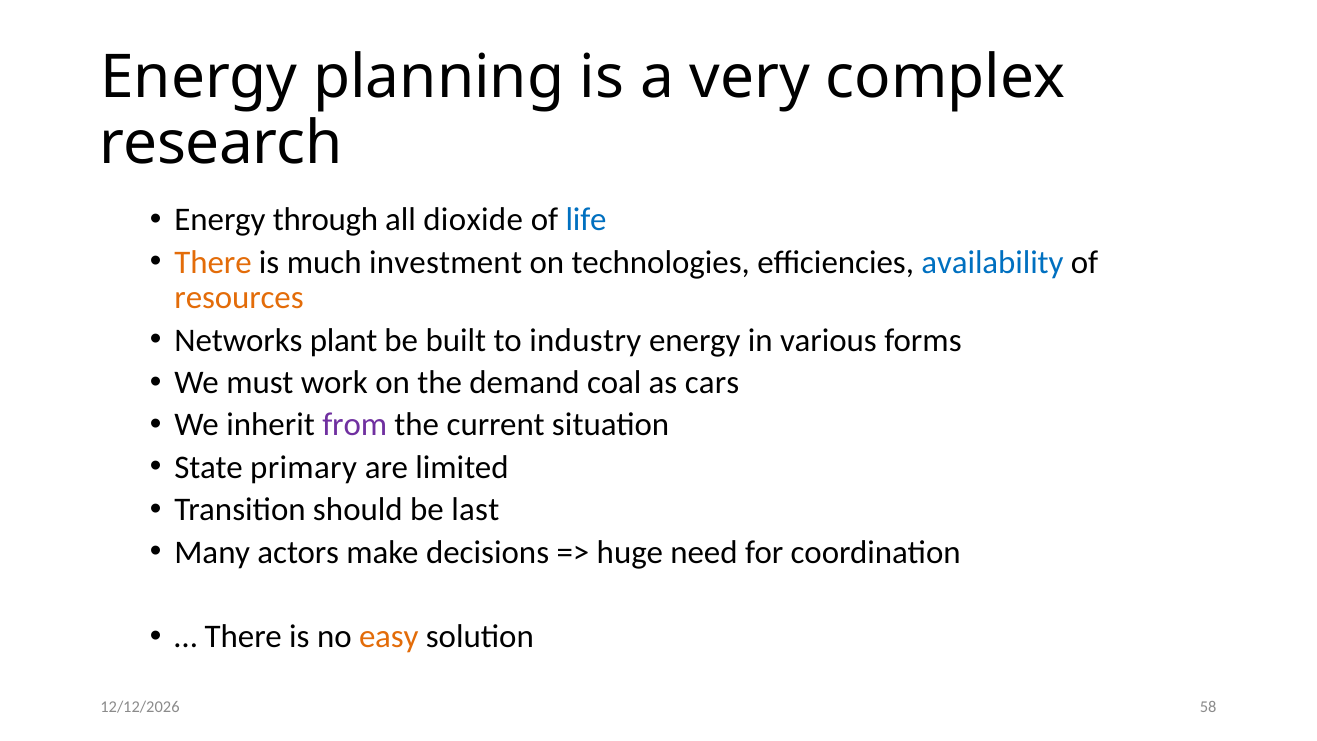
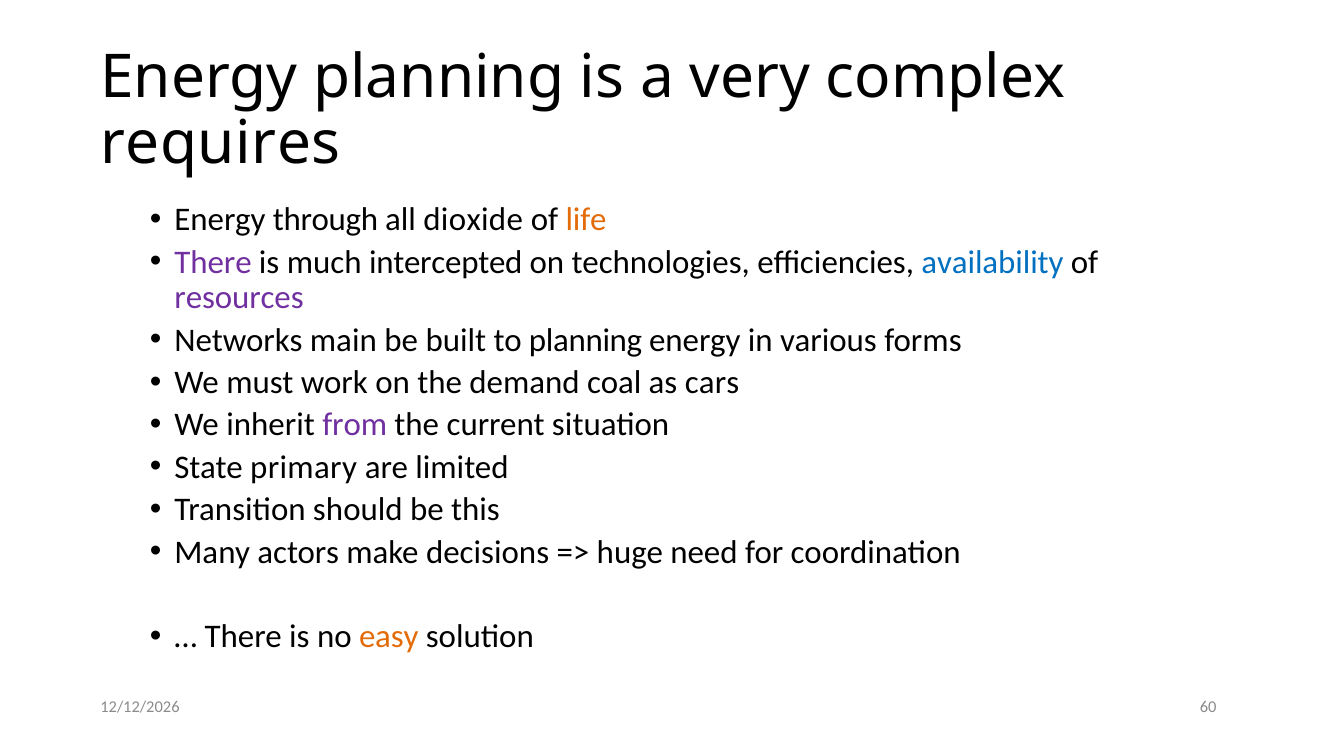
research: research -> requires (220, 143)
life colour: blue -> orange (586, 220)
There colour: orange -> purple (213, 262)
investment: investment -> intercepted (446, 262)
resources colour: orange -> purple (239, 298)
plant: plant -> main (343, 340)
to industry: industry -> planning (586, 340)
last: last -> this (476, 510)
58: 58 -> 60 (1208, 707)
